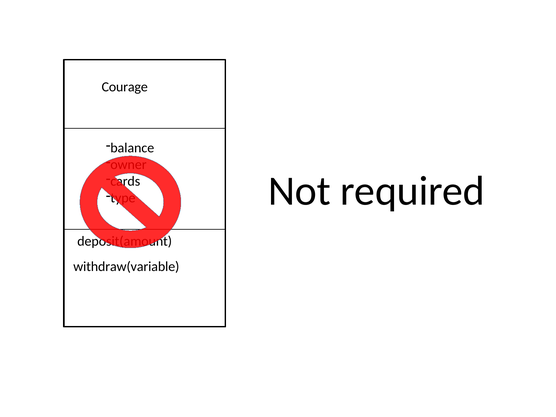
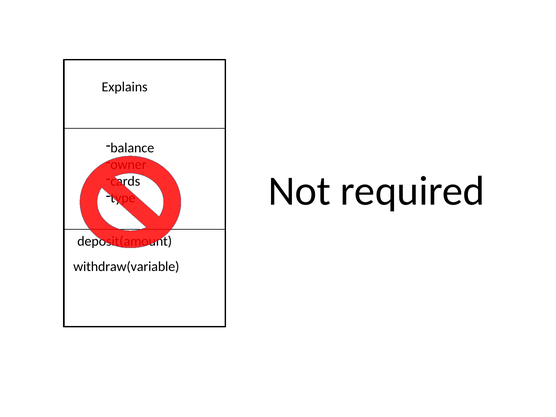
Courage: Courage -> Explains (125, 87)
